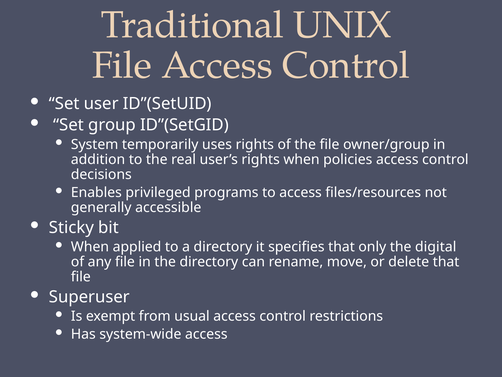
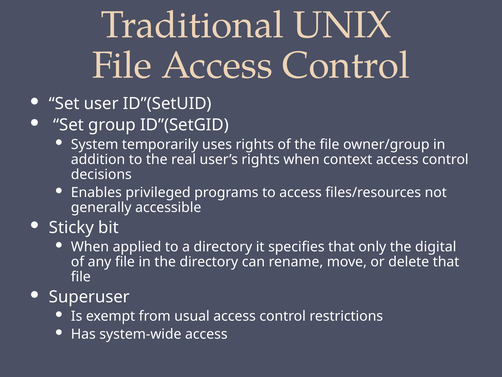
policies: policies -> context (348, 159)
